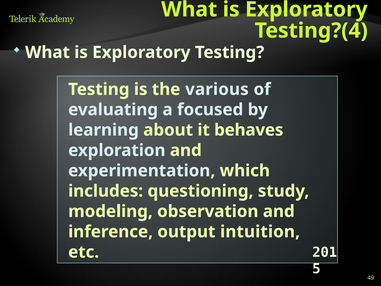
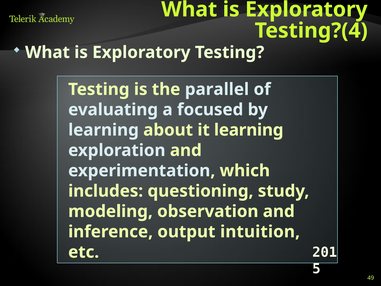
various: various -> parallel (217, 89)
it behaves: behaves -> learning (249, 130)
